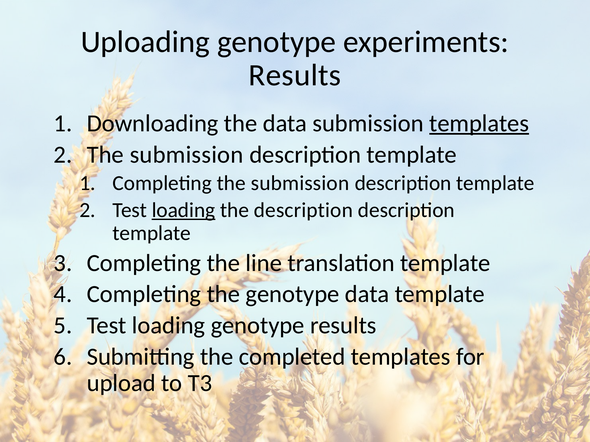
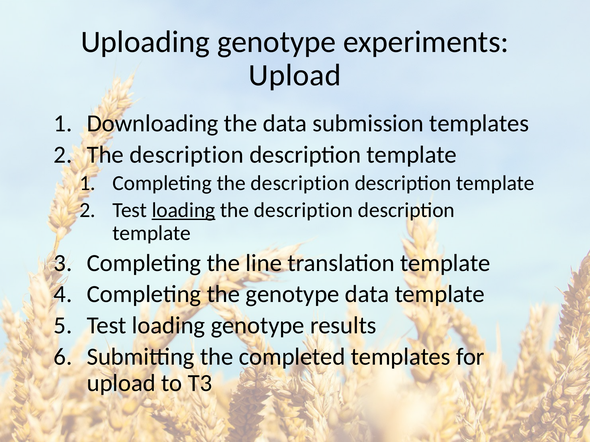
Results: Results -> Upload (295, 75)
templates underline: present -> none (479, 123)
submission: submission -> description (187, 155)
Completing the submission: submission -> description (300, 183)
